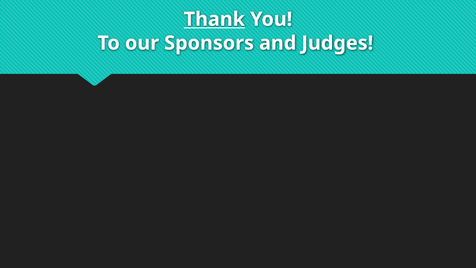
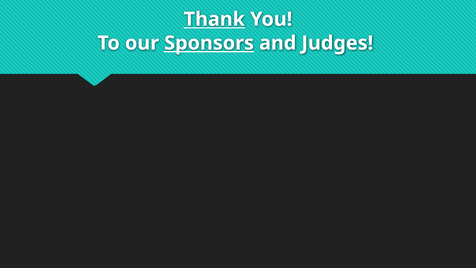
Sponsors underline: none -> present (209, 43)
